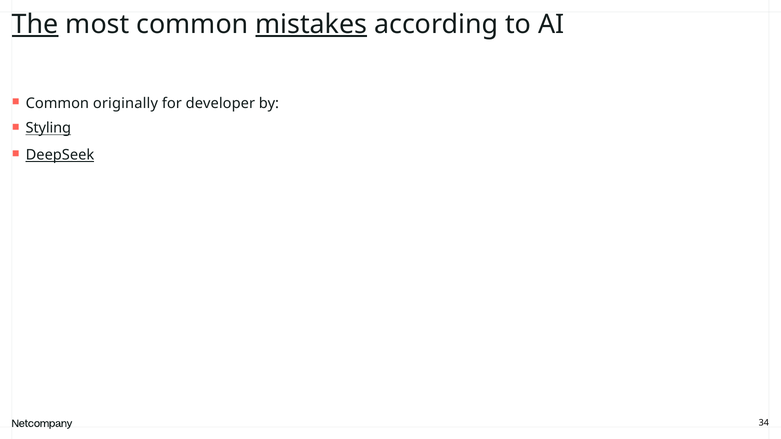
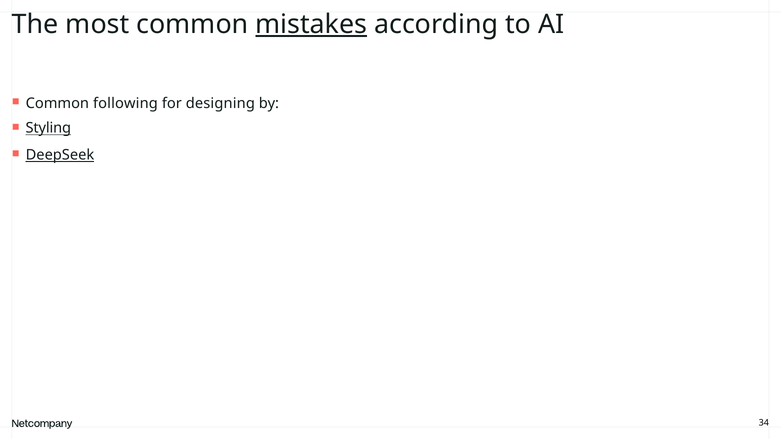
The underline: present -> none (35, 24)
originally: originally -> following (125, 104)
developer: developer -> designing (220, 104)
